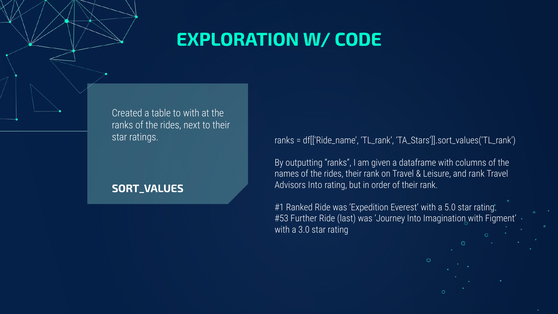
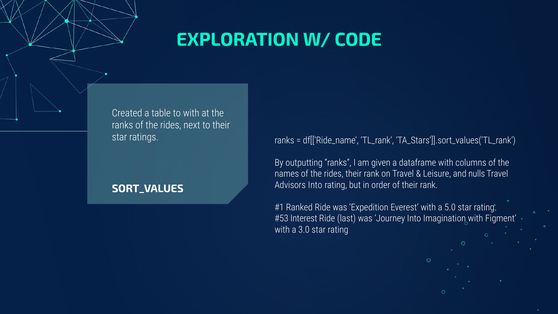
and rank: rank -> nulls (477, 174)
Further: Further -> Interest (304, 218)
